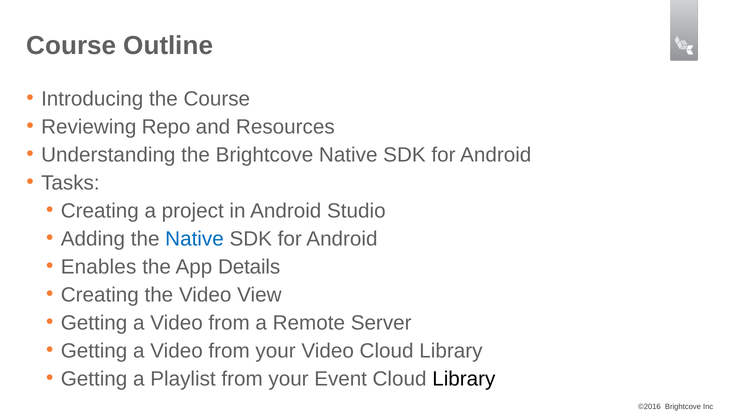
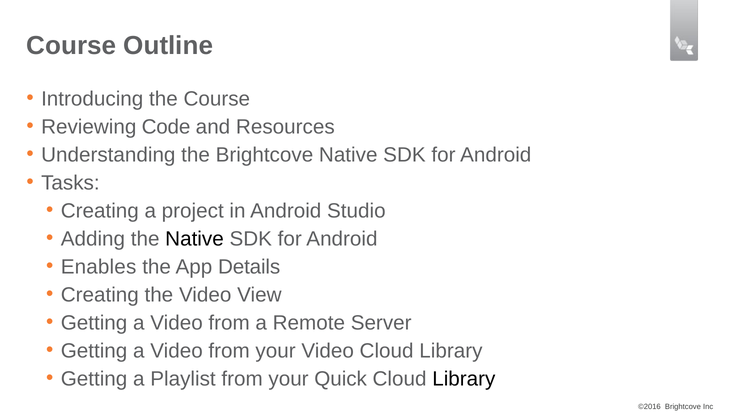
Repo: Repo -> Code (166, 127)
Native colour: blue -> black (194, 239)
Event: Event -> Quick (341, 379)
